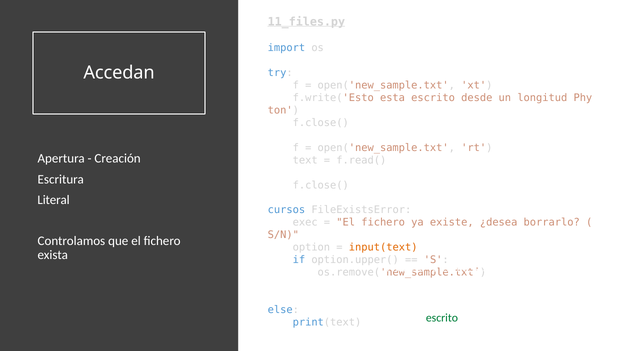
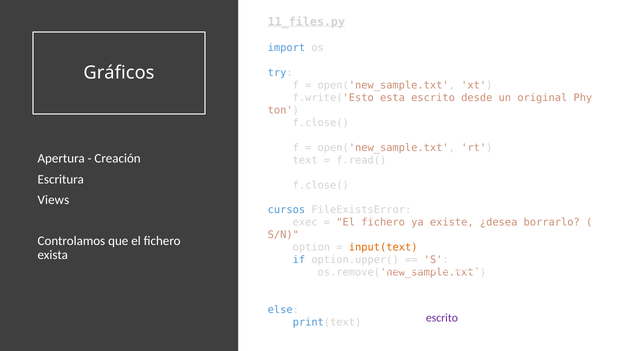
Accedan: Accedan -> Gráficos (119, 73)
longitud: longitud -> original (542, 98)
Literal: Literal -> Views (53, 200)
escrito colour: green -> purple (442, 318)
